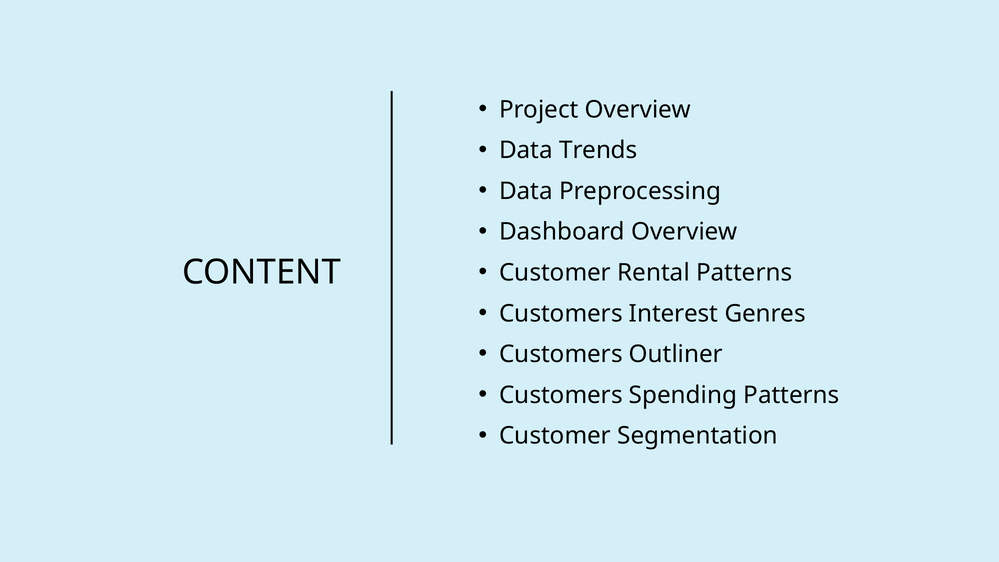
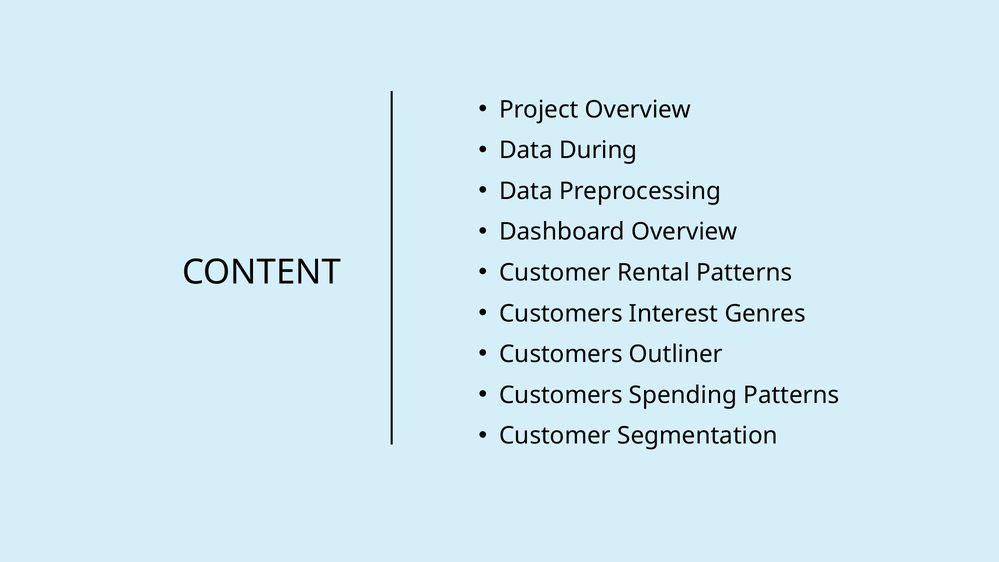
Trends: Trends -> During (598, 150)
